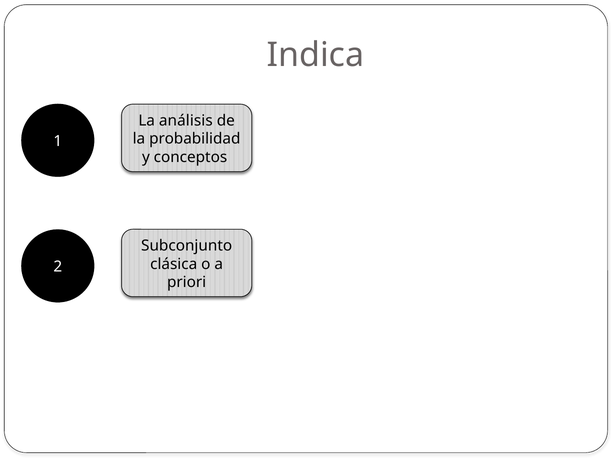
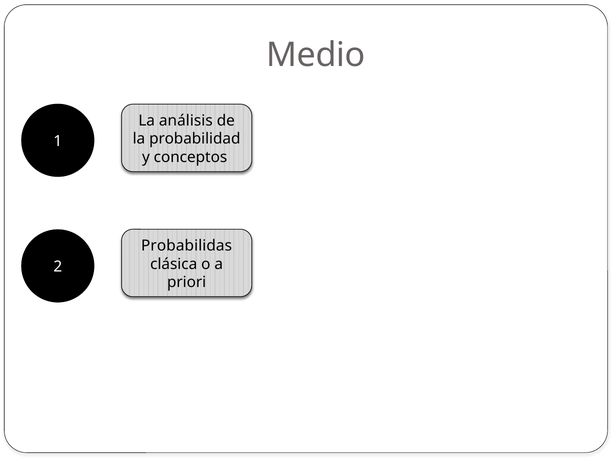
Indica: Indica -> Medio (316, 55)
Subconjunto: Subconjunto -> Probabilidas (187, 246)
